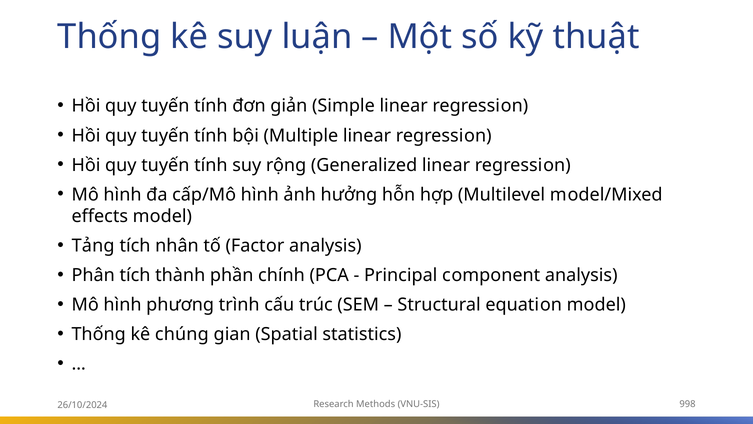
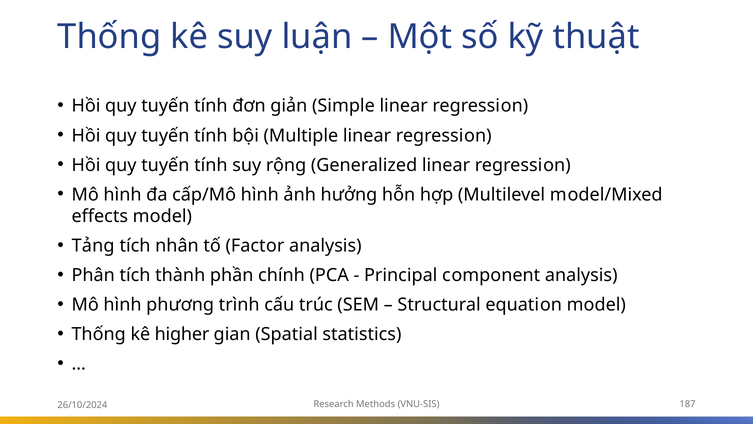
chúng: chúng -> higher (182, 334)
998: 998 -> 187 (688, 404)
